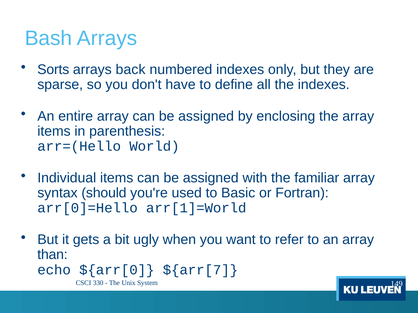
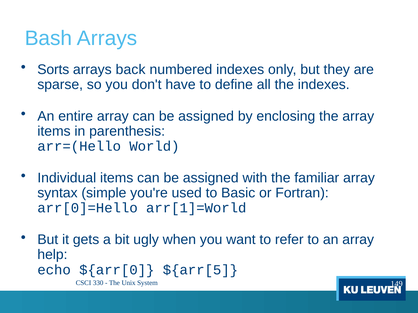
should: should -> simple (104, 193)
than: than -> help (52, 255)
${arr[7: ${arr[7 -> ${arr[5 (200, 270)
